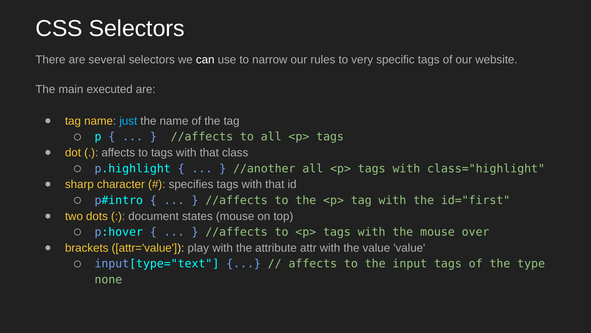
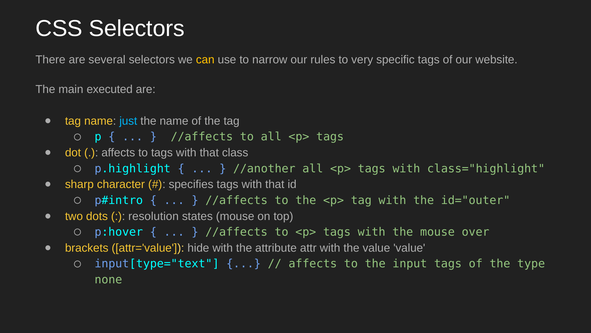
can colour: white -> yellow (205, 59)
id="first: id="first -> id="outer (476, 200)
document: document -> resolution (154, 216)
play: play -> hide (198, 248)
